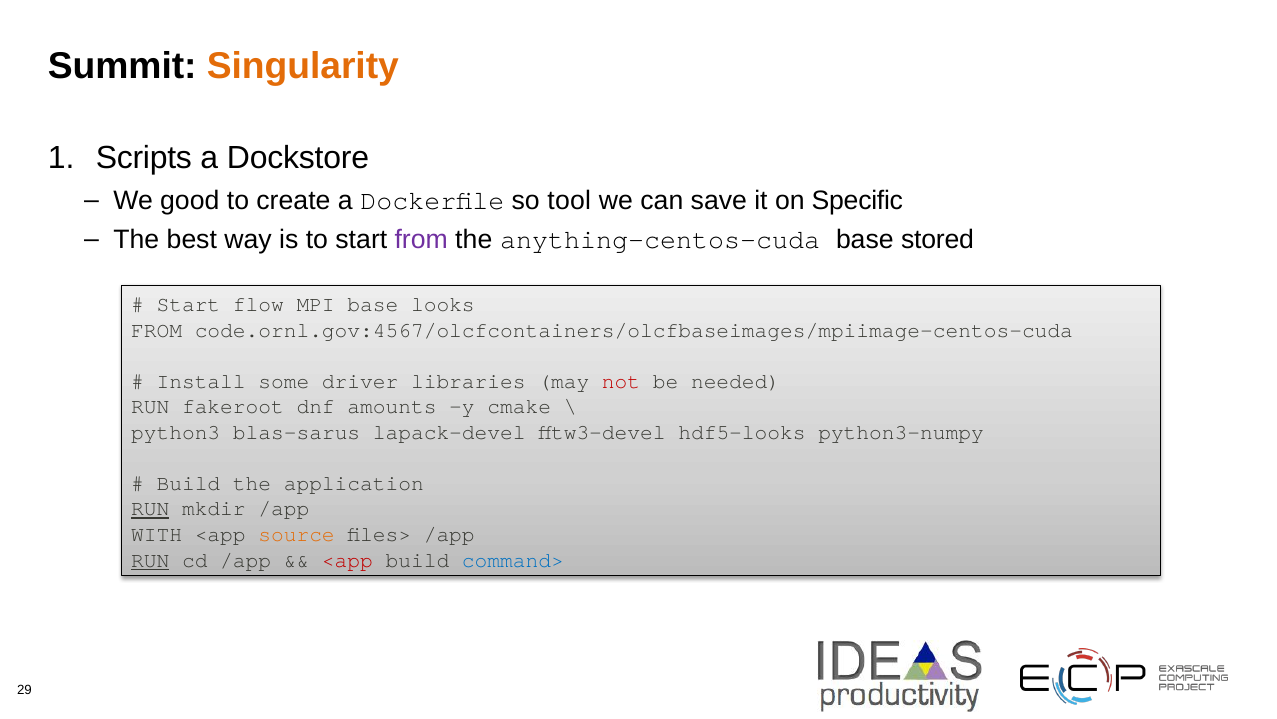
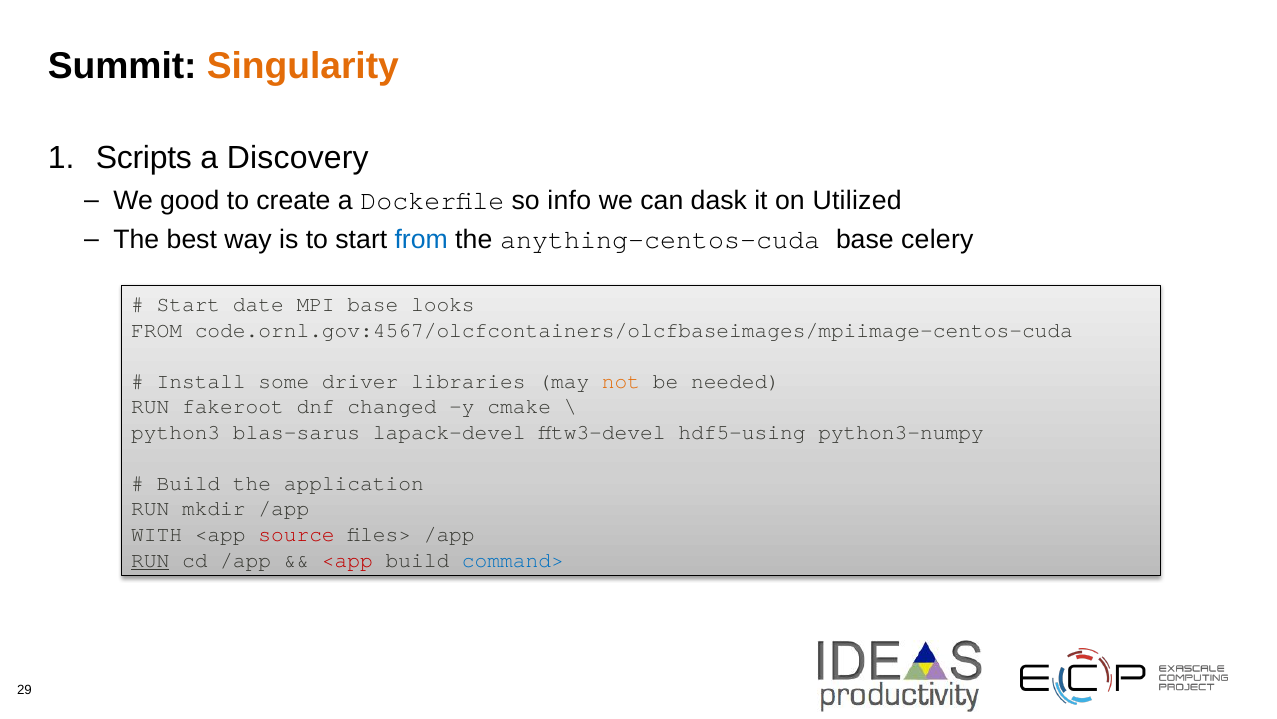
Dockstore: Dockstore -> Discovery (298, 158)
tool: tool -> info (569, 200)
save: save -> dask (719, 200)
Specific: Specific -> Utilized (857, 200)
from colour: purple -> blue (421, 240)
stored: stored -> celery (937, 240)
flow: flow -> date (258, 304)
not colour: red -> orange (621, 381)
amounts: amounts -> changed (392, 406)
hdf5-looks: hdf5-looks -> hdf5-using (742, 432)
RUN underline: present -> none (150, 509)
source colour: orange -> red (297, 534)
